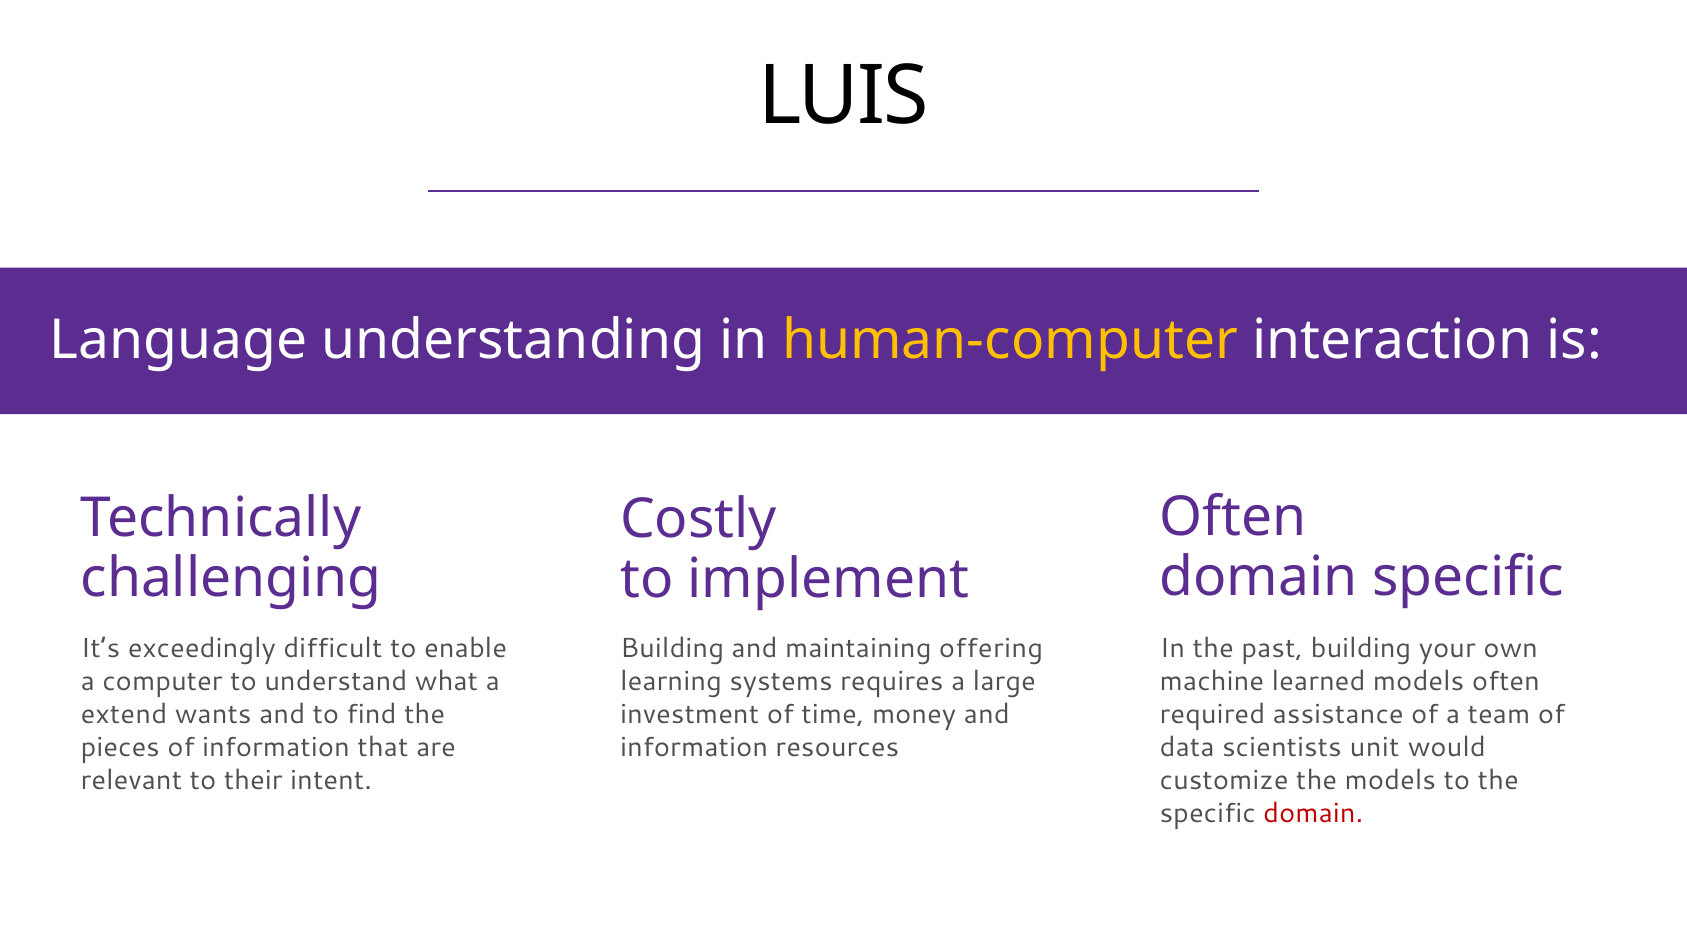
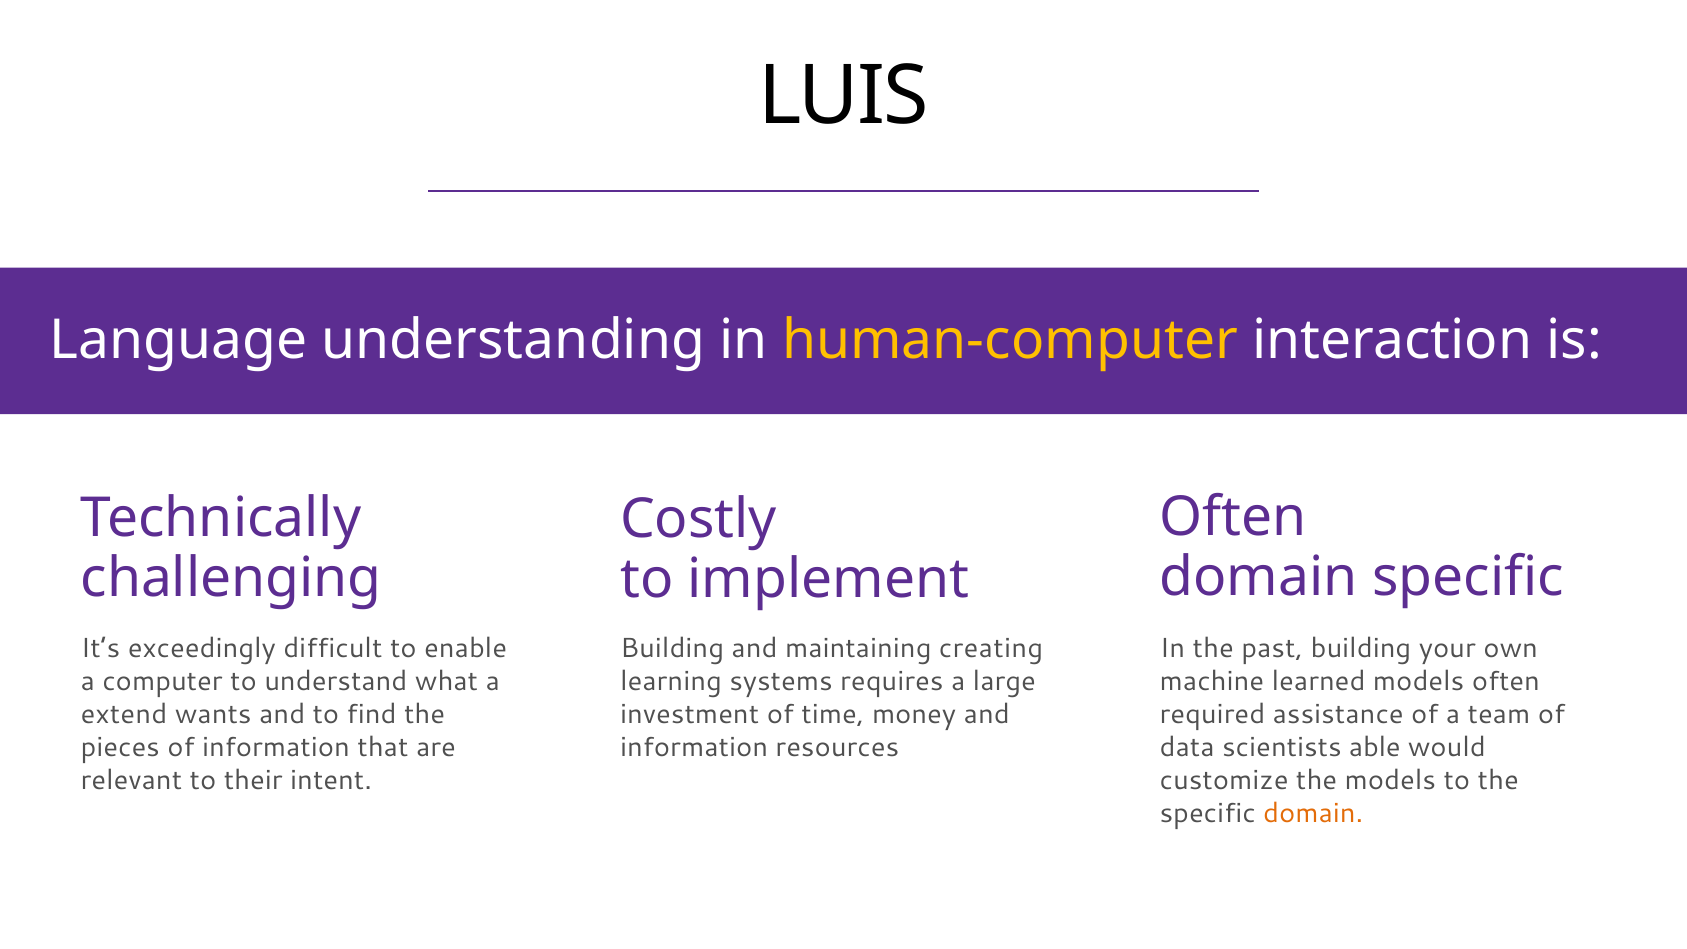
offering: offering -> creating (991, 648)
unit: unit -> able (1375, 747)
domain colour: red -> orange (1313, 813)
